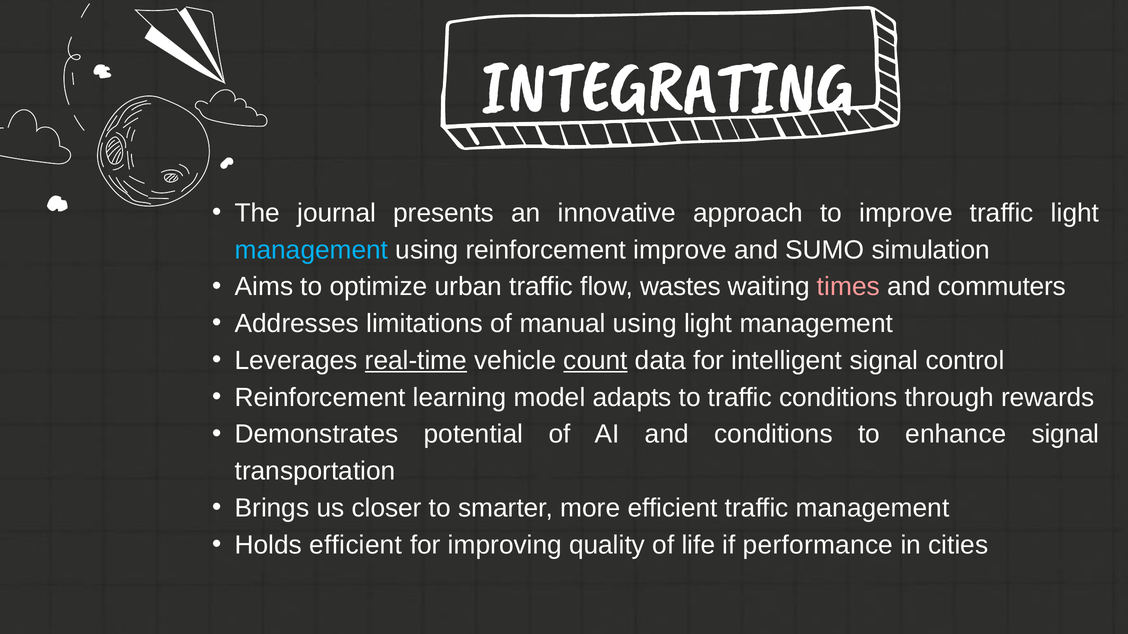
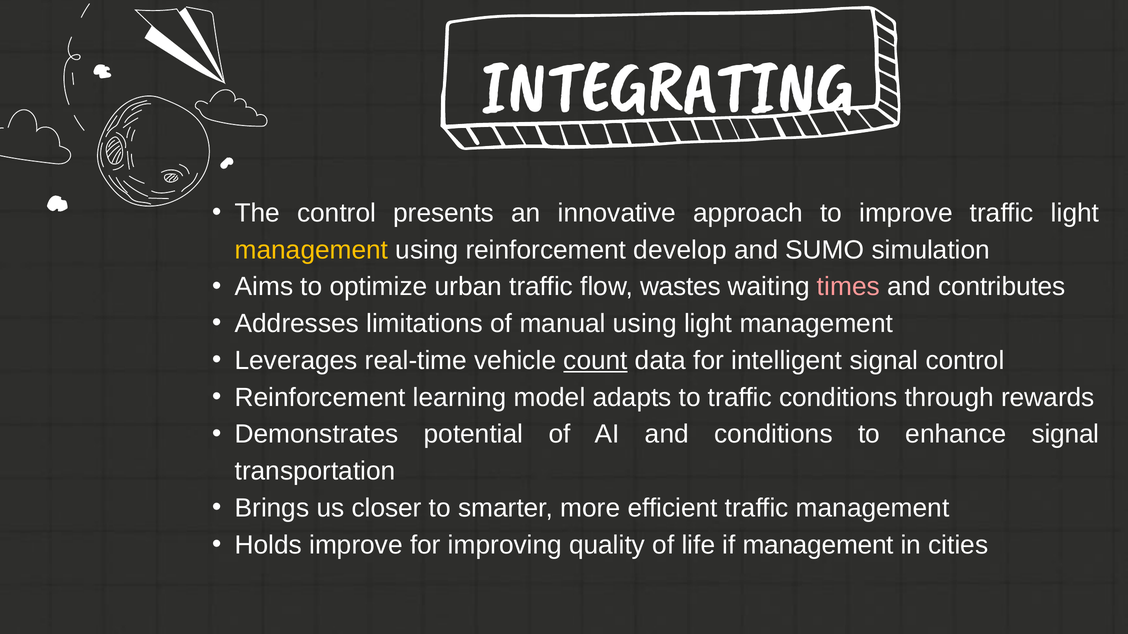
The journal: journal -> control (337, 213)
management colour: light blue -> yellow (311, 250)
reinforcement improve: improve -> develop (680, 250)
commuters: commuters -> contributes (1002, 287)
real-time underline: present -> none (416, 361)
Holds efficient: efficient -> improve (356, 545)
if performance: performance -> management (818, 545)
